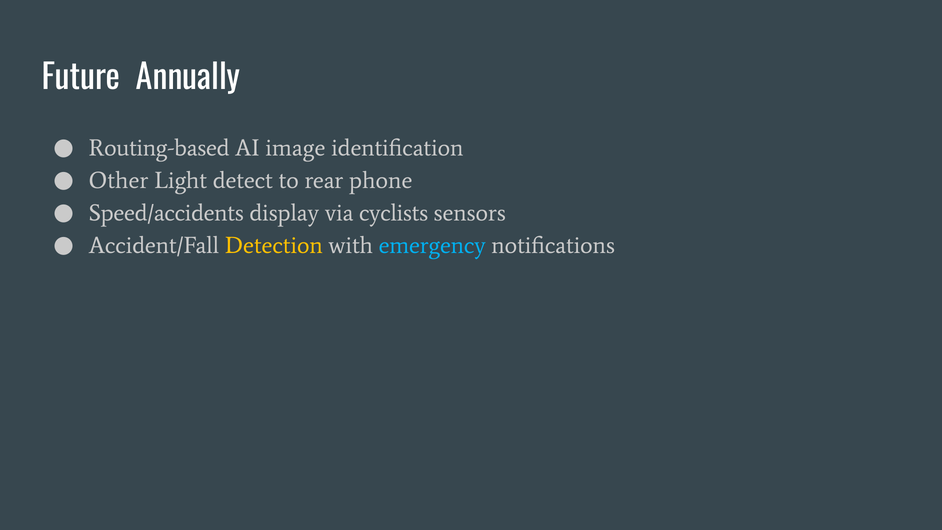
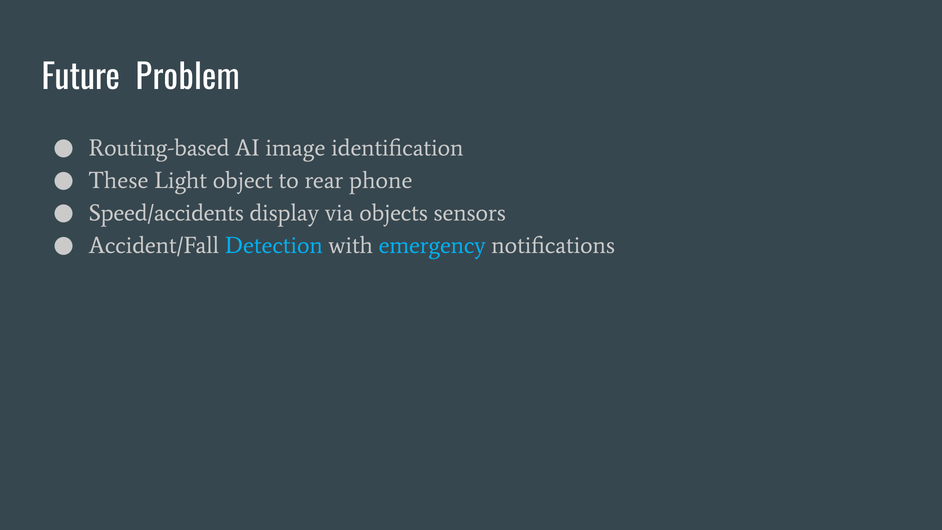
Annually: Annually -> Problem (188, 78)
Other: Other -> These (119, 181)
detect: detect -> object (243, 181)
cyclists: cyclists -> objects (394, 213)
Detection colour: yellow -> light blue (274, 246)
